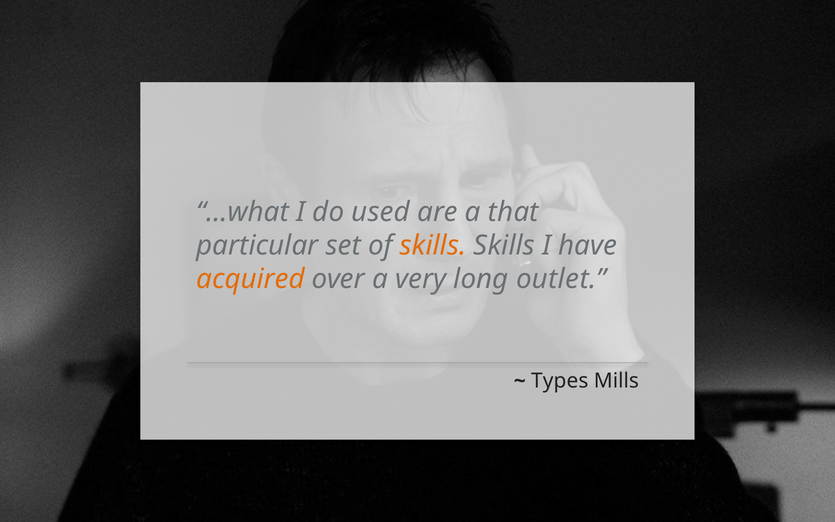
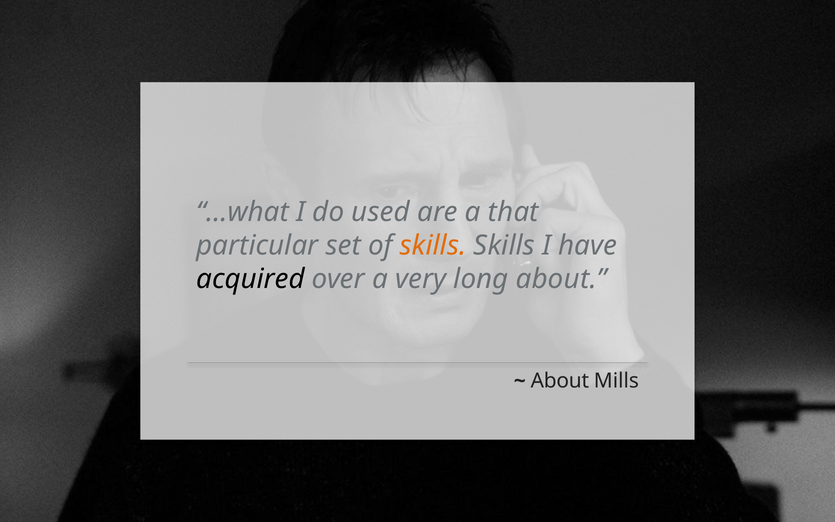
acquired colour: orange -> black (251, 279)
long outlet: outlet -> about (561, 279)
Types: Types -> About (560, 381)
